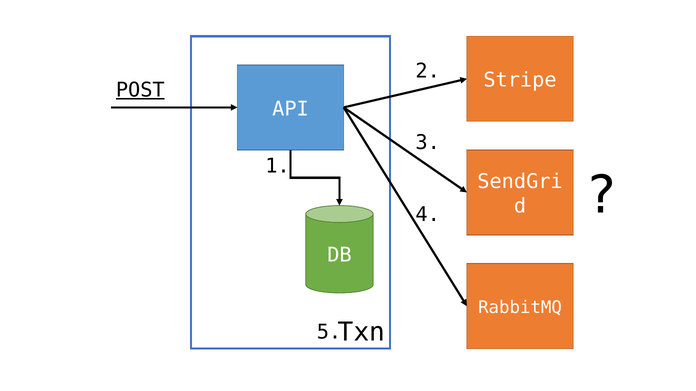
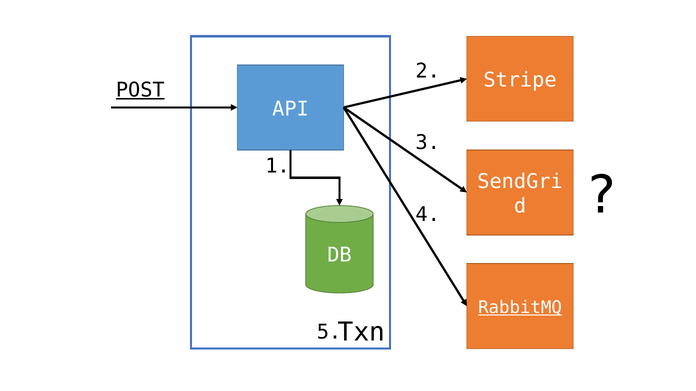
RabbitMQ underline: none -> present (520, 308)
